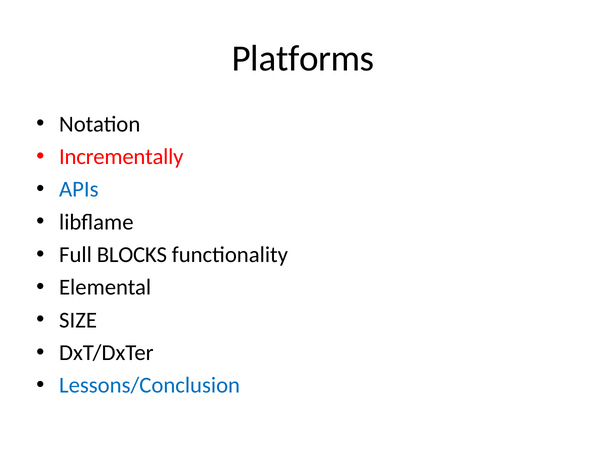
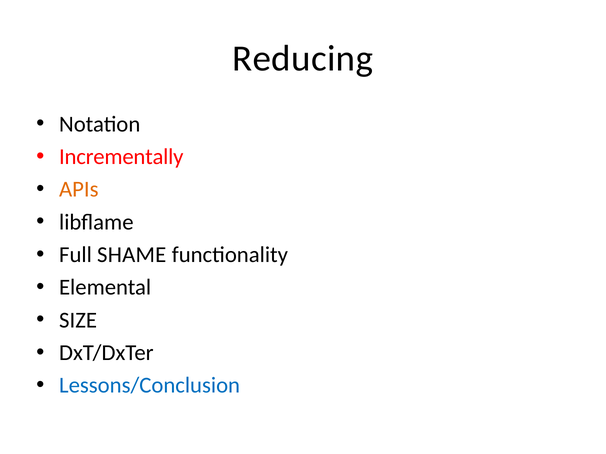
Platforms: Platforms -> Reducing (303, 59)
APIs colour: blue -> orange (79, 190)
BLOCKS: BLOCKS -> SHAME (132, 255)
